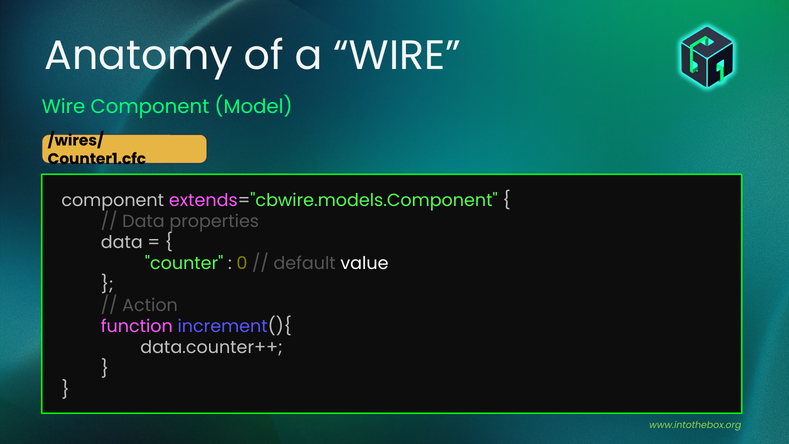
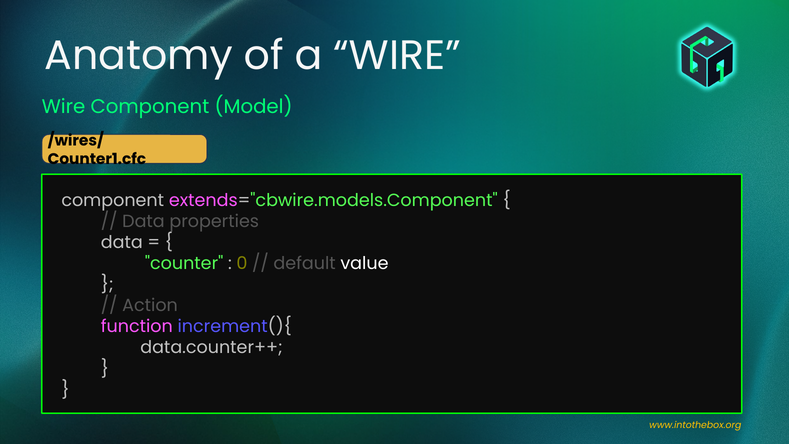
www.intothebox.org colour: light green -> yellow (695, 425)
